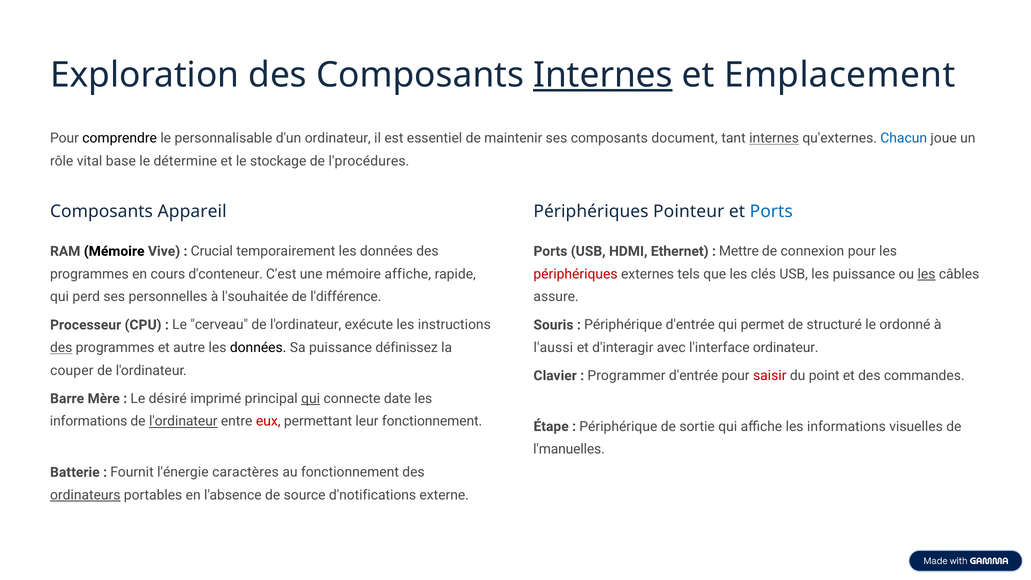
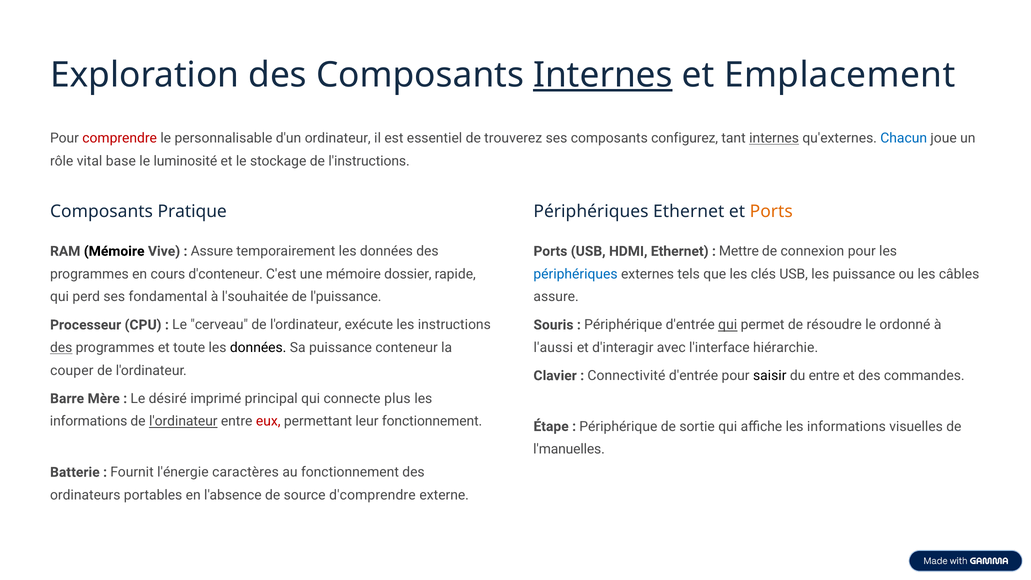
comprendre colour: black -> red (120, 138)
maintenir: maintenir -> trouverez (513, 138)
document: document -> configurez (685, 138)
détermine: détermine -> luminosité (185, 161)
l'procédures: l'procédures -> l'instructions (369, 161)
Appareil: Appareil -> Pratique (192, 212)
Périphériques Pointeur: Pointeur -> Ethernet (689, 212)
Ports colour: blue -> orange (771, 212)
Crucial: Crucial -> Assure (212, 251)
mémoire affiche: affiche -> dossier (408, 274)
périphériques colour: red -> blue (576, 274)
les underline: present -> none (927, 274)
personnelles: personnelles -> fondamental (168, 297)
l'différence: l'différence -> l'puissance (346, 297)
qui underline: none -> present (728, 325)
structuré: structuré -> résoudre (834, 325)
autre: autre -> toute (189, 348)
définissez: définissez -> conteneur (407, 348)
l'interface ordinateur: ordinateur -> hiérarchie (786, 348)
Programmer: Programmer -> Connectivité (626, 376)
saisir colour: red -> black (770, 376)
du point: point -> entre (824, 376)
qui underline: present -> none (311, 399)
date: date -> plus (397, 399)
ordinateurs underline: present -> none (85, 495)
d'notifications: d'notifications -> d'comprendre (372, 495)
